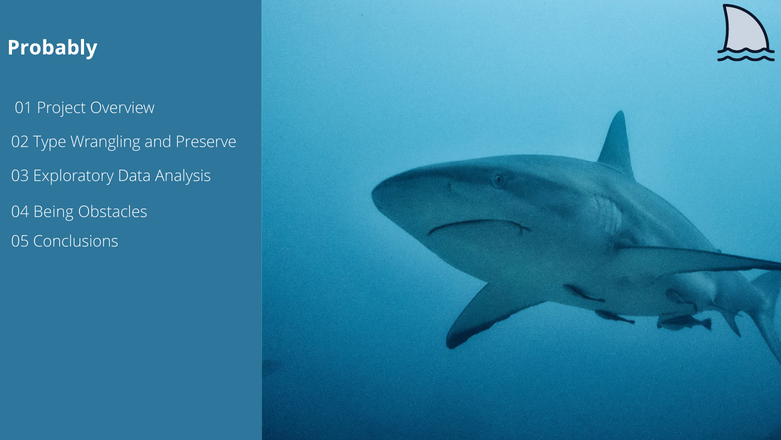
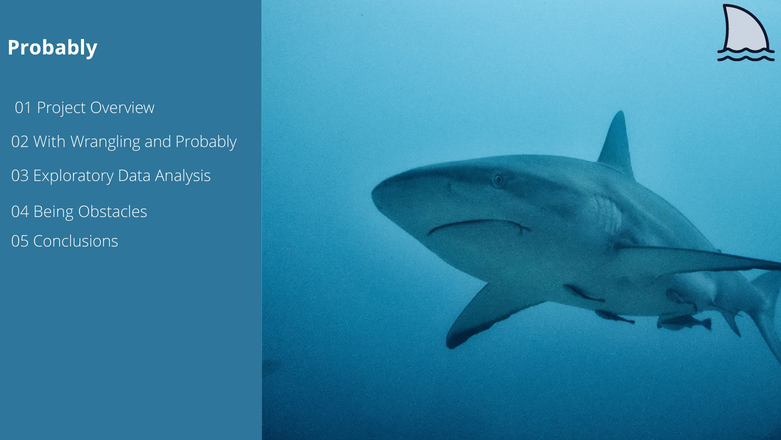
Type: Type -> With (50, 142)
and Preserve: Preserve -> Probably (206, 142)
